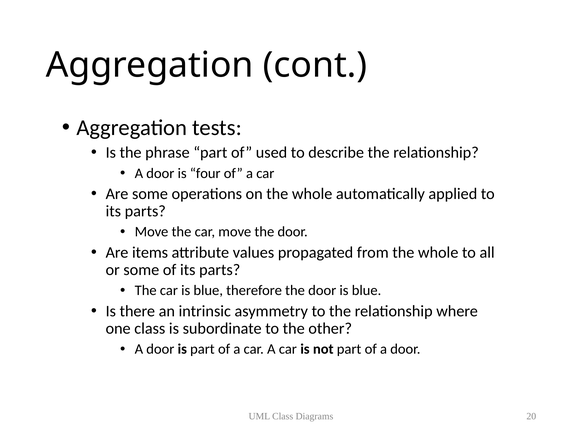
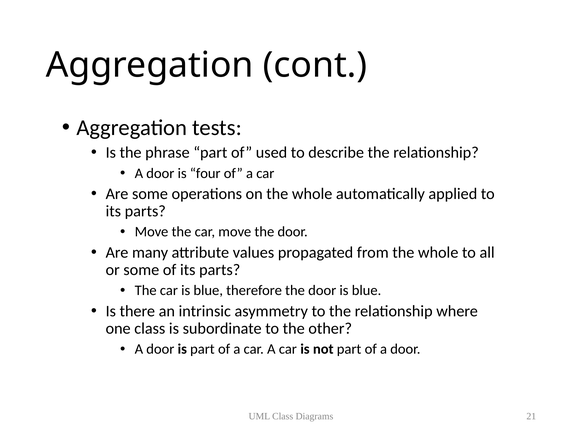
items: items -> many (150, 253)
20: 20 -> 21 (531, 417)
